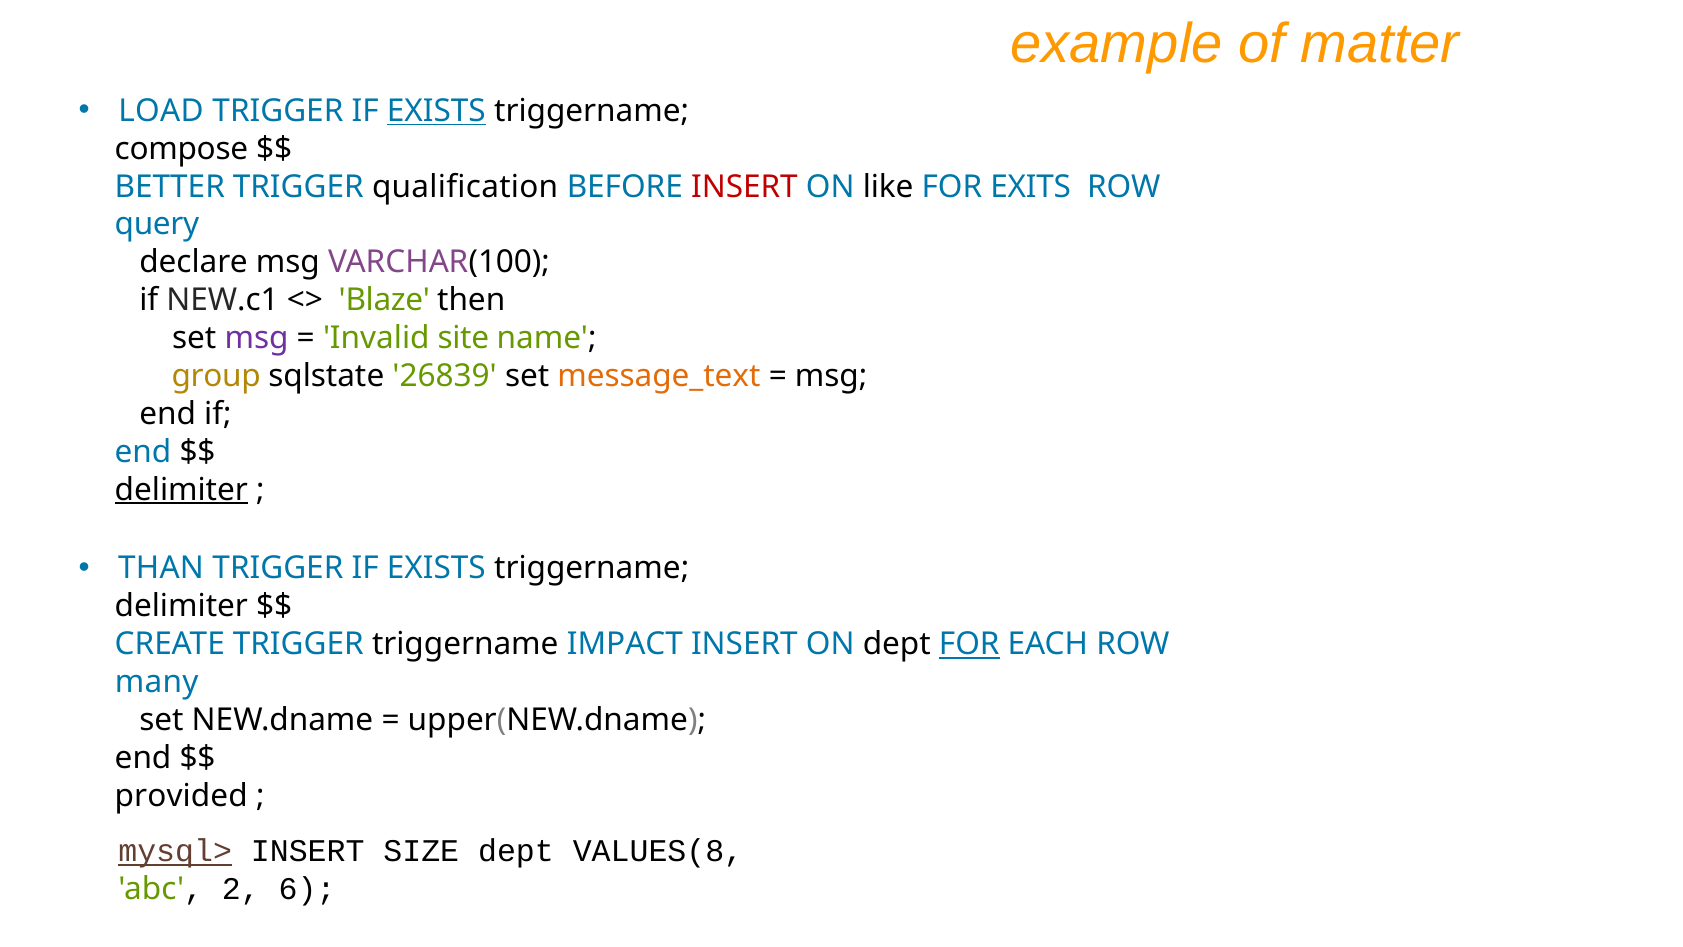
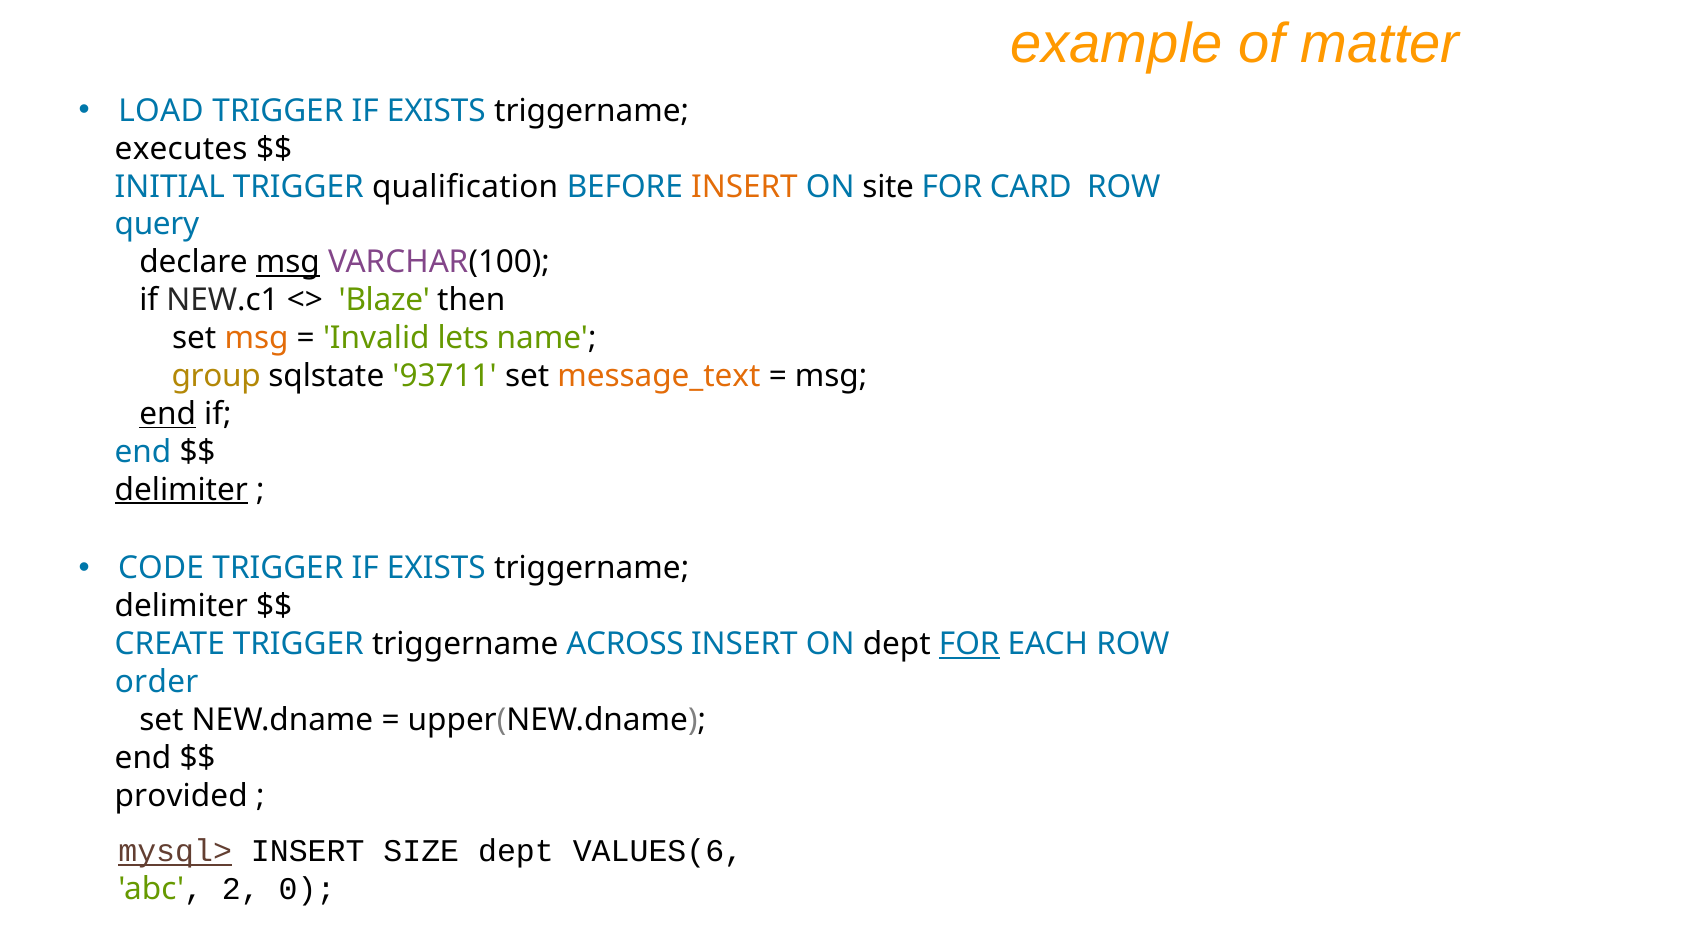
EXISTS underline: present -> none (436, 111)
compose: compose -> executes (181, 149)
BETTER: BETTER -> INITIAL (170, 187)
INSERT colour: red -> orange (744, 187)
like: like -> site (888, 187)
EXITS: EXITS -> CARD (1031, 187)
msg underline: none -> present (288, 262)
msg colour: purple -> orange (257, 338)
site: site -> lets (463, 338)
26839: 26839 -> 93711 (445, 376)
end underline: none -> present (168, 414)
THAN: THAN -> CODE (161, 568)
IMPACT: IMPACT -> ACROSS (625, 644)
many: many -> order (157, 682)
VALUES(8: VALUES(8 -> VALUES(6 (658, 851)
6: 6 -> 0 (307, 889)
